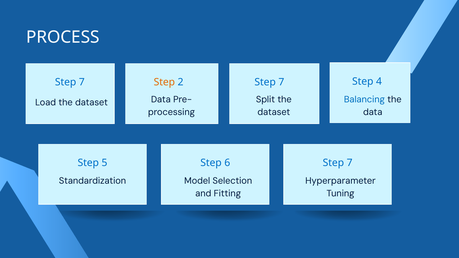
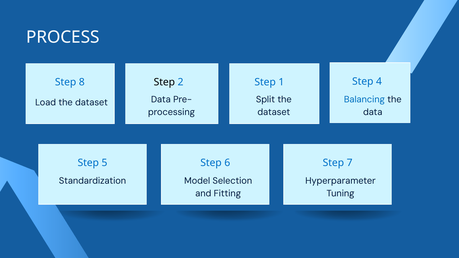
7: 7 -> 8 (82, 82)
Step colour: orange -> black (164, 82)
7: 7 -> 1 (281, 82)
